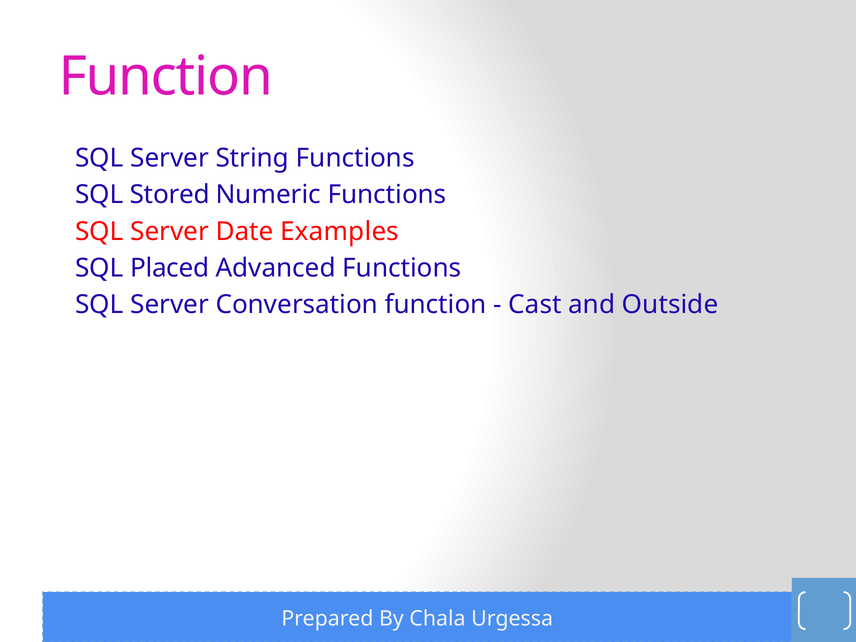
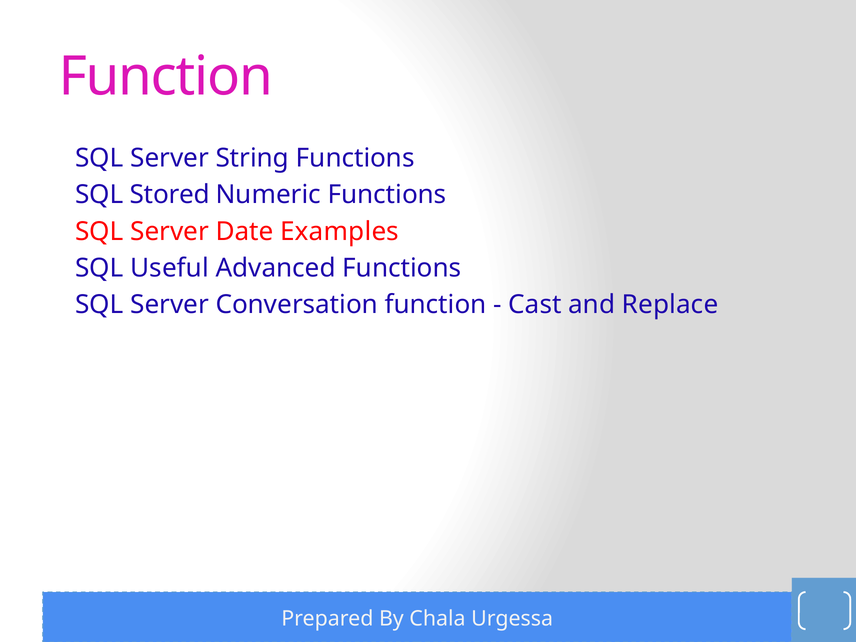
Placed: Placed -> Useful (170, 268)
Outside: Outside -> Replace (670, 305)
